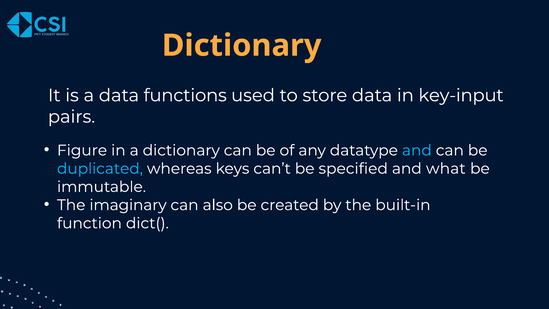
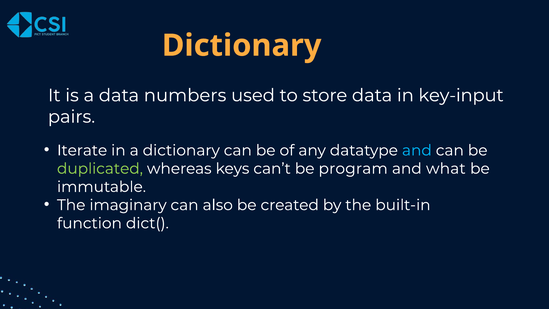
functions: functions -> numbers (185, 95)
Figure: Figure -> Iterate (82, 150)
duplicated colour: light blue -> light green (100, 169)
specified: specified -> program (353, 169)
